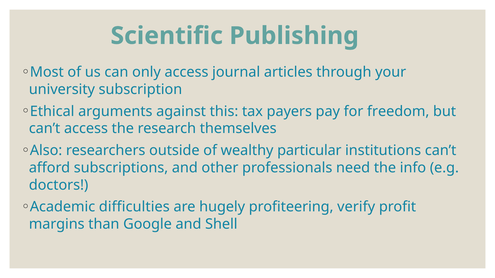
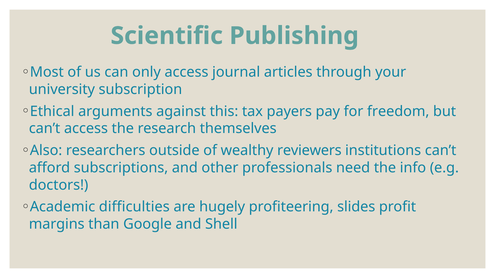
particular: particular -> reviewers (309, 151)
verify: verify -> slides (356, 207)
